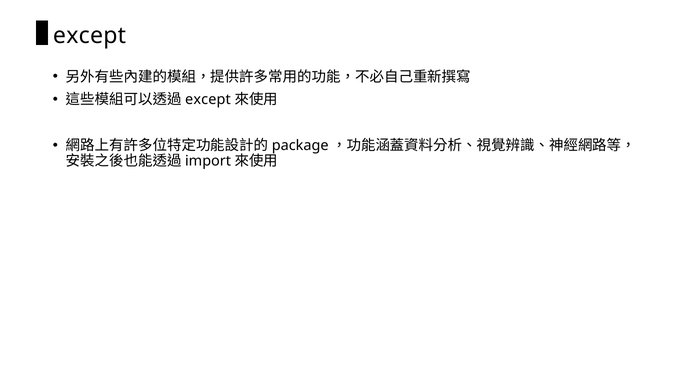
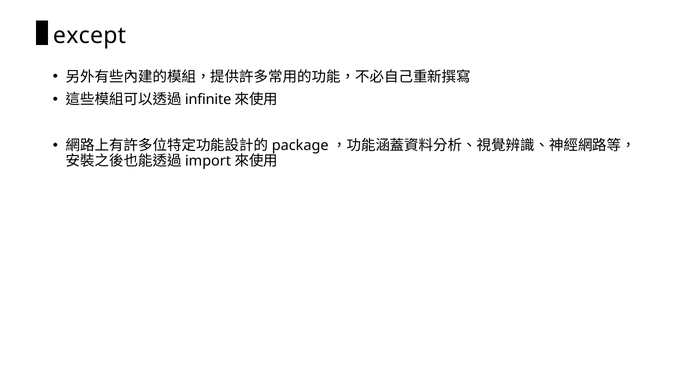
except: except -> infinite (208, 100)
